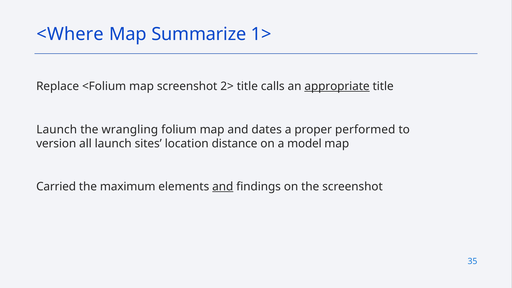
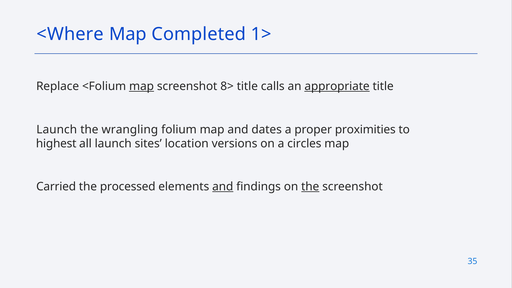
Summarize: Summarize -> Completed (199, 34)
map underline: none -> present (142, 86)
2>: 2> -> 8> (227, 86)
performed: performed -> proximities (365, 129)
version: version -> highest (56, 144)
distance: distance -> versions (235, 144)
model: model -> circles (304, 144)
maximum: maximum -> processed (128, 187)
the underline: none -> present (310, 187)
